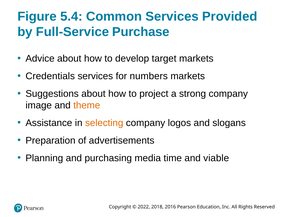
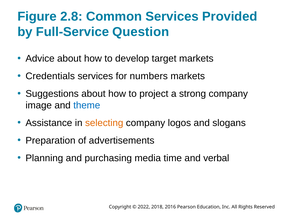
5.4: 5.4 -> 2.8 (71, 16)
Purchase: Purchase -> Question (141, 32)
theme colour: orange -> blue (87, 106)
viable: viable -> verbal (216, 158)
